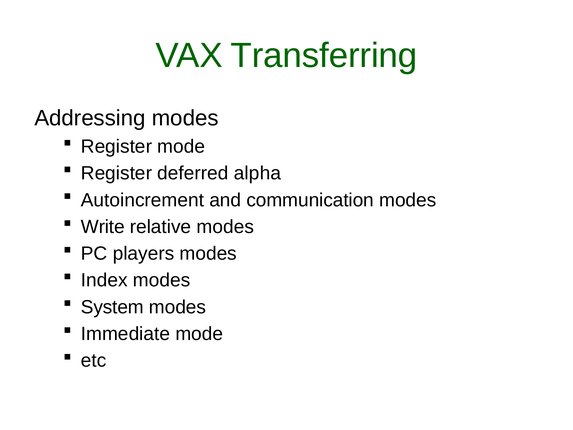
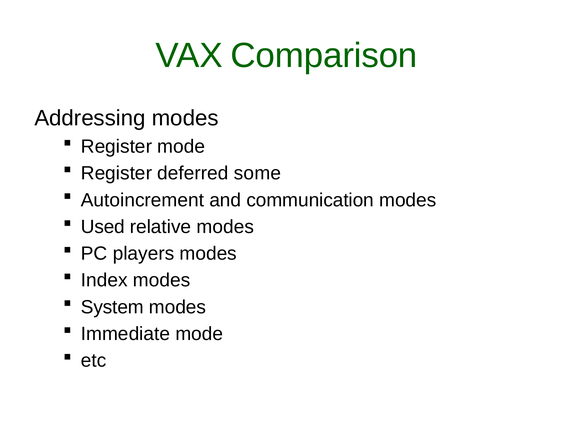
Transferring: Transferring -> Comparison (324, 55)
alpha: alpha -> some (257, 173)
Write: Write -> Used (103, 227)
